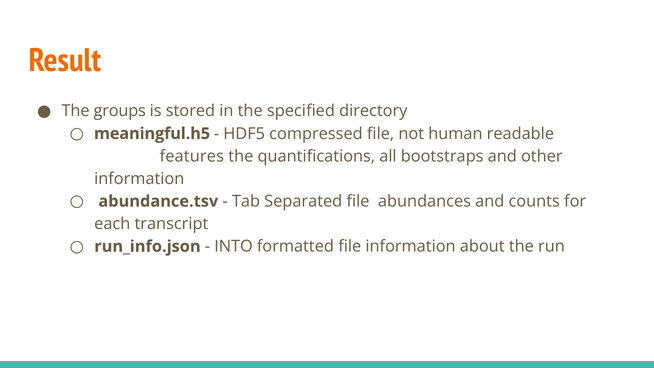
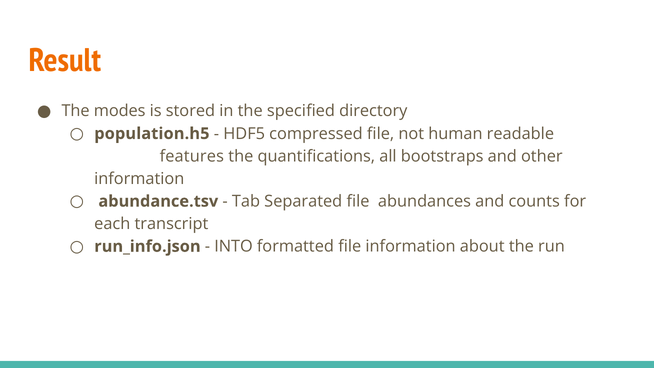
groups: groups -> modes (120, 111)
meaningful.h5: meaningful.h5 -> population.h5 (152, 134)
